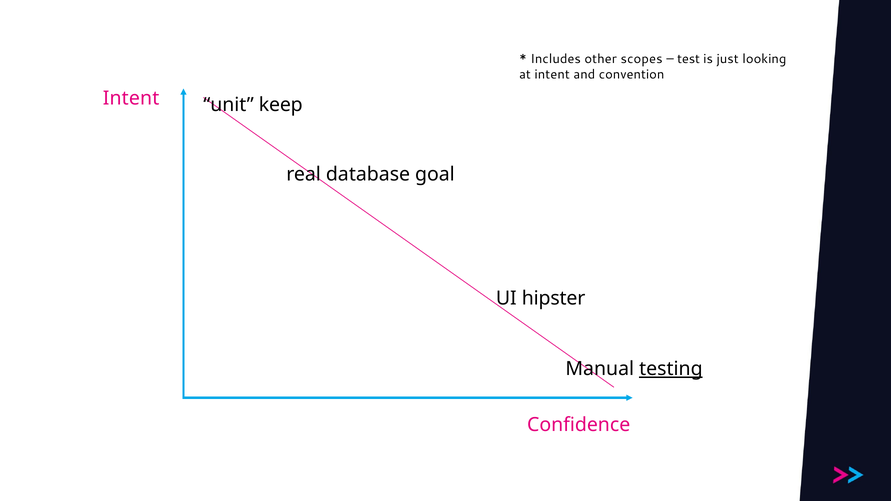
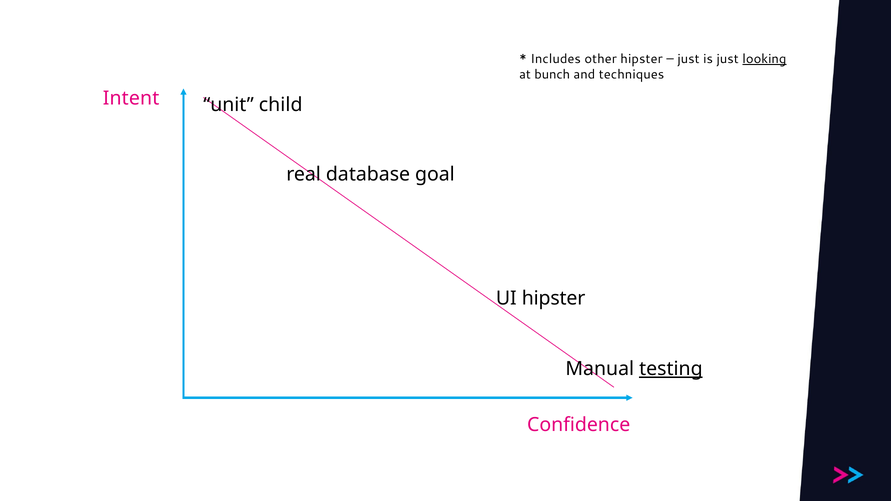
other scopes: scopes -> hipster (642, 59)
test: test -> just (689, 59)
looking underline: none -> present (764, 59)
at intent: intent -> bunch (552, 75)
convention: convention -> techniques (632, 75)
keep: keep -> child (281, 105)
